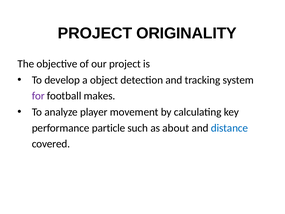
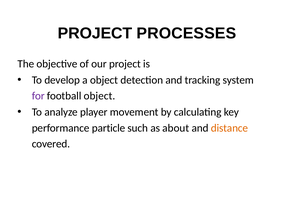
ORIGINALITY: ORIGINALITY -> PROCESSES (186, 33)
football makes: makes -> object (99, 96)
distance colour: blue -> orange (229, 128)
